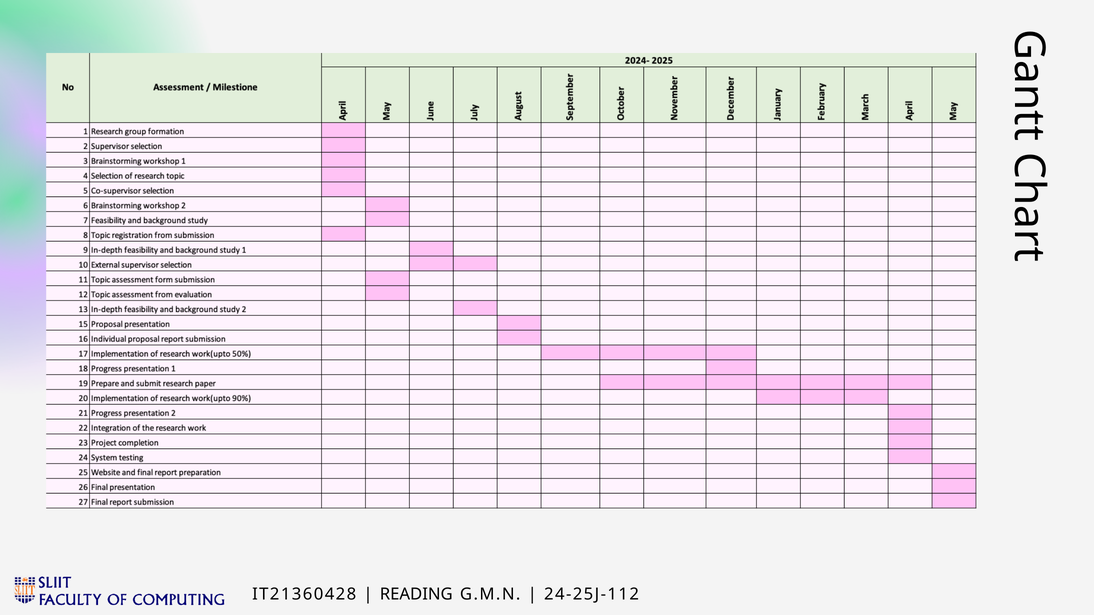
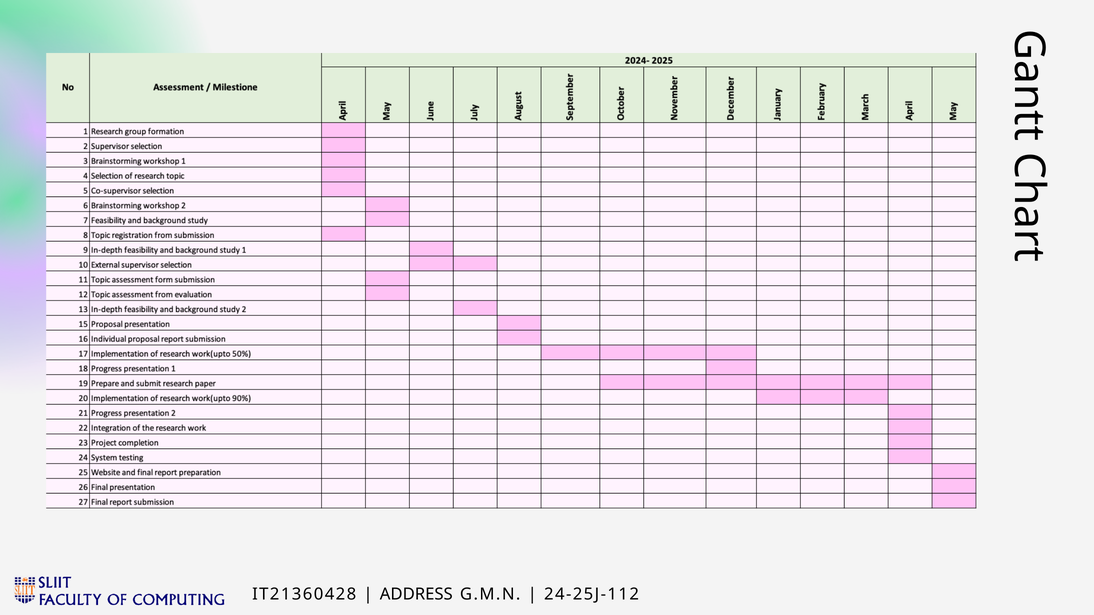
READING: READING -> ADDRESS (416, 595)
